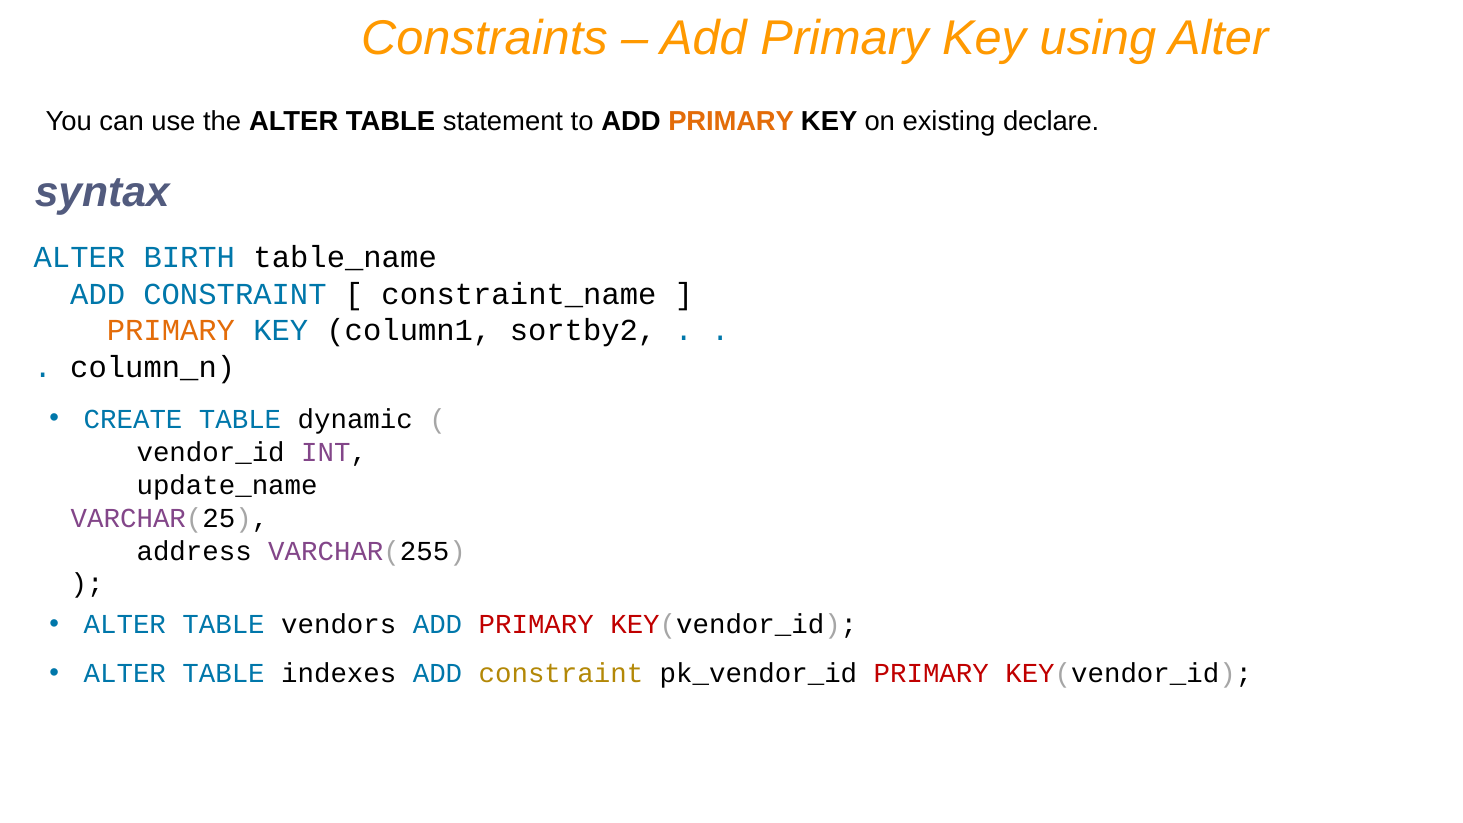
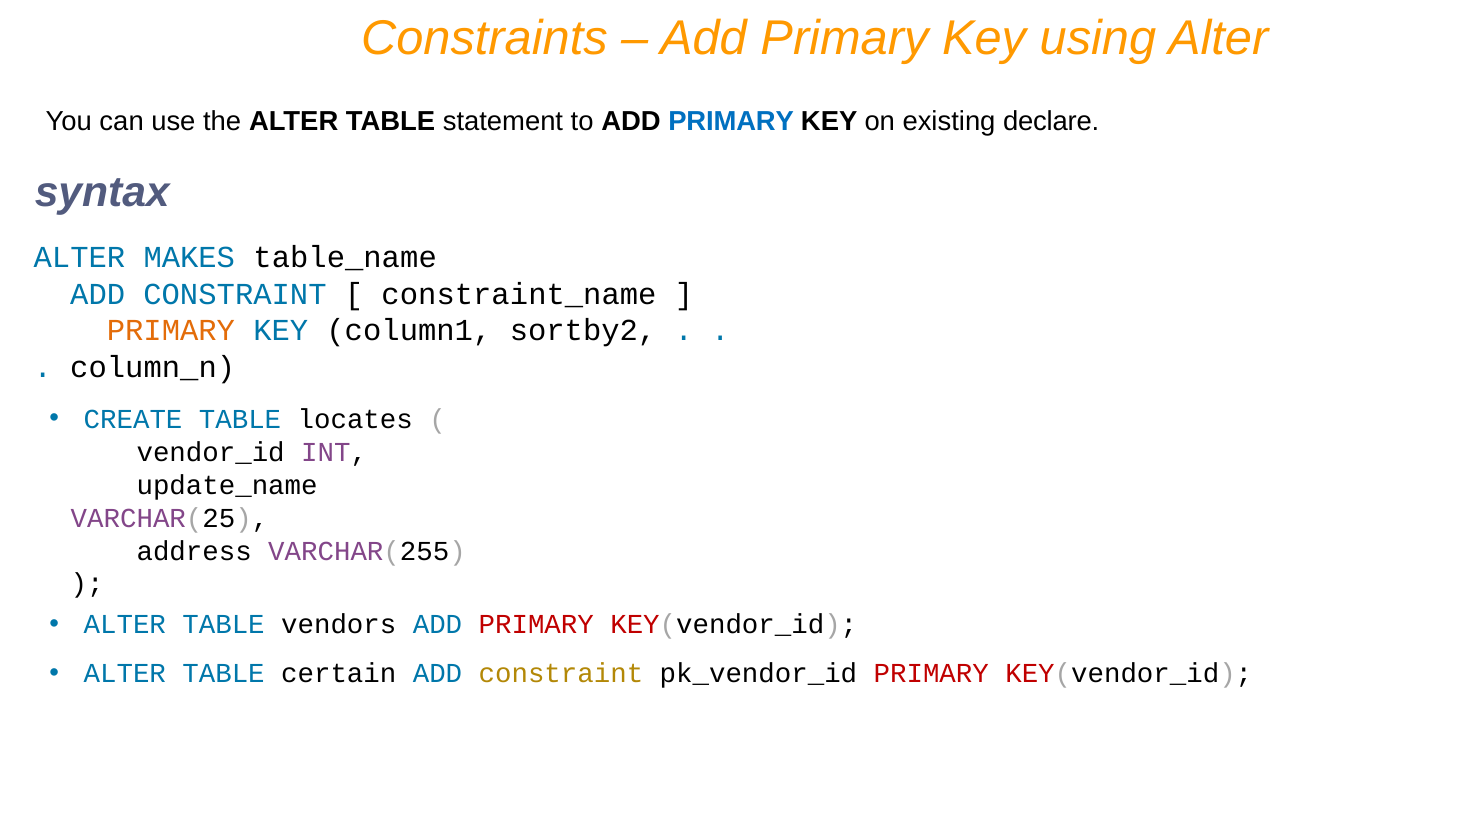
PRIMARY colour: orange -> blue (731, 122)
BIRTH: BIRTH -> MAKES (189, 257)
dynamic: dynamic -> locates (355, 419)
indexes: indexes -> certain (339, 674)
